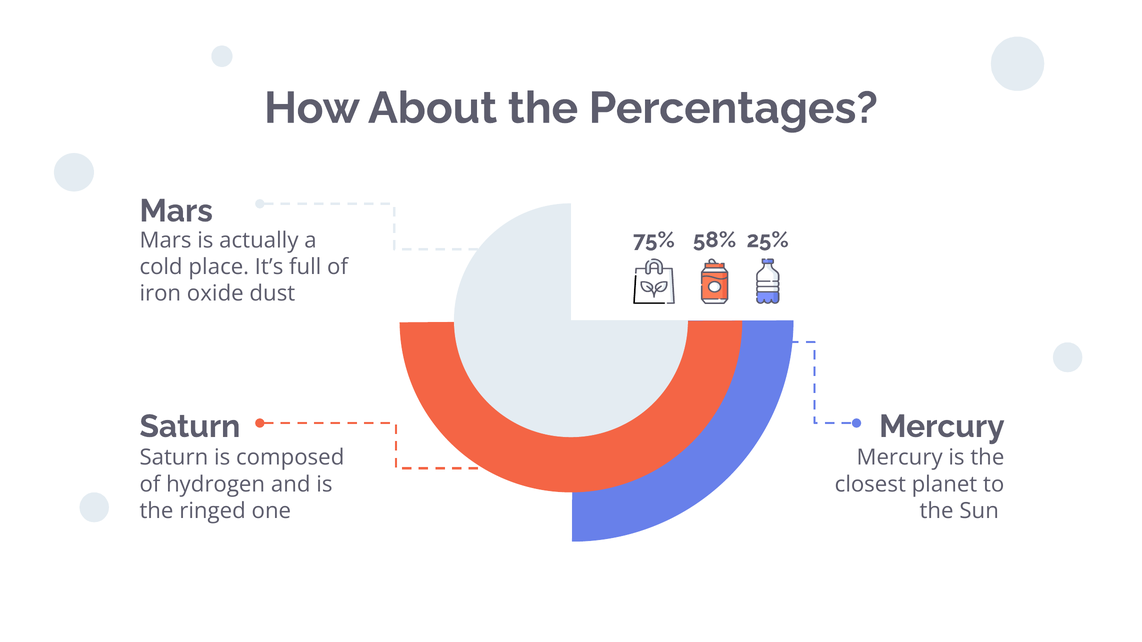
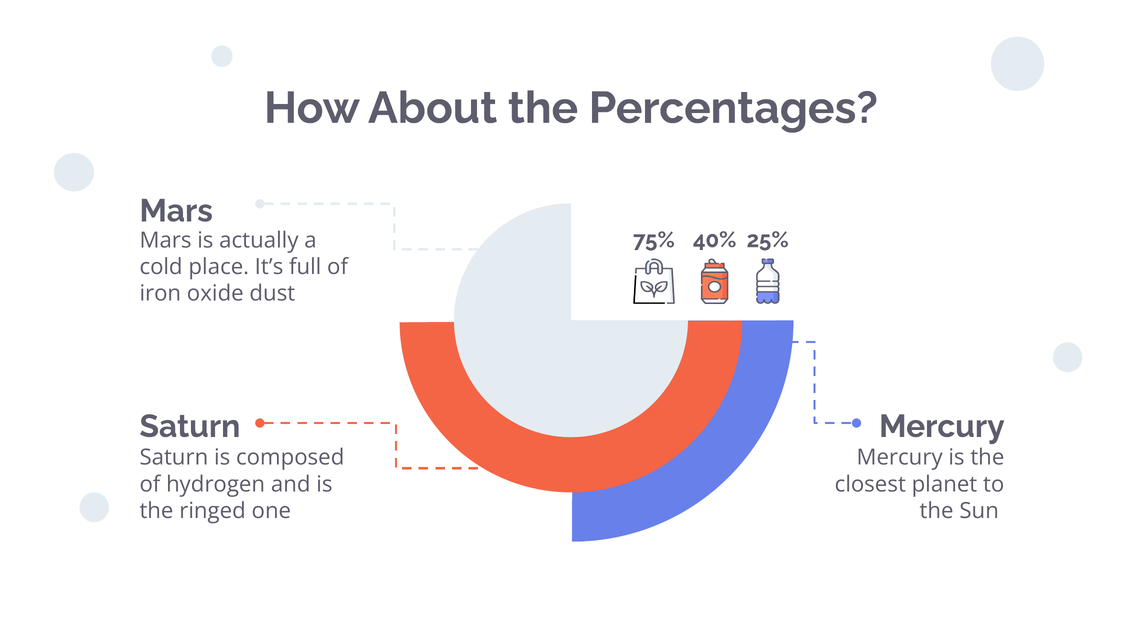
58%: 58% -> 40% (715, 240)
